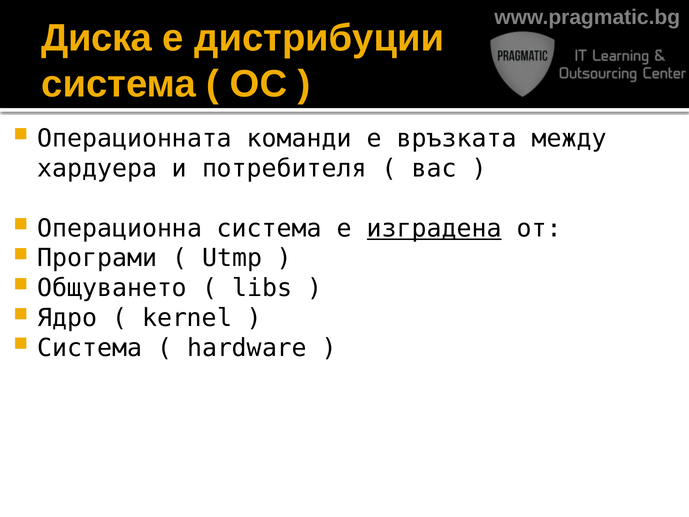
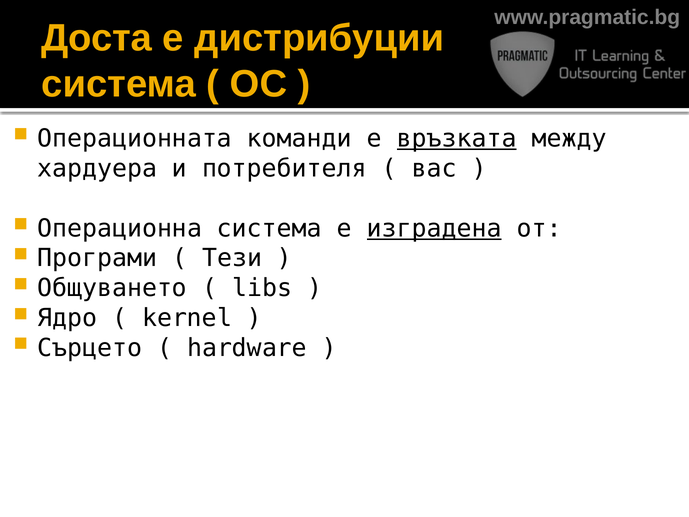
Диска: Диска -> Доста (97, 38)
връзката underline: none -> present (457, 138)
Utmp: Utmp -> Тези (232, 258)
Система: Система -> Сърцето (90, 348)
